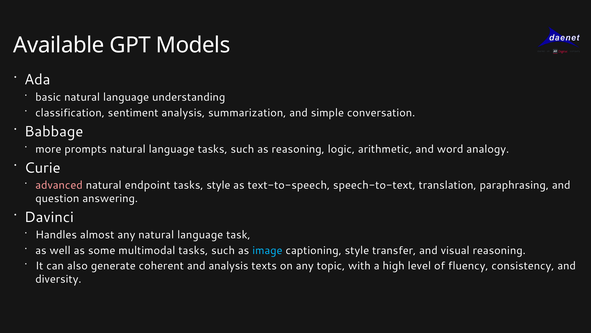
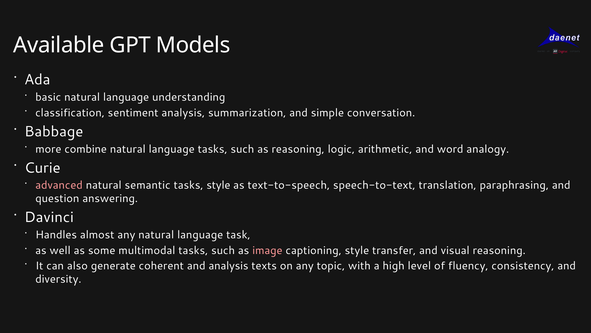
prompts: prompts -> combine (86, 149)
endpoint: endpoint -> semantic (148, 185)
image colour: light blue -> pink (267, 250)
